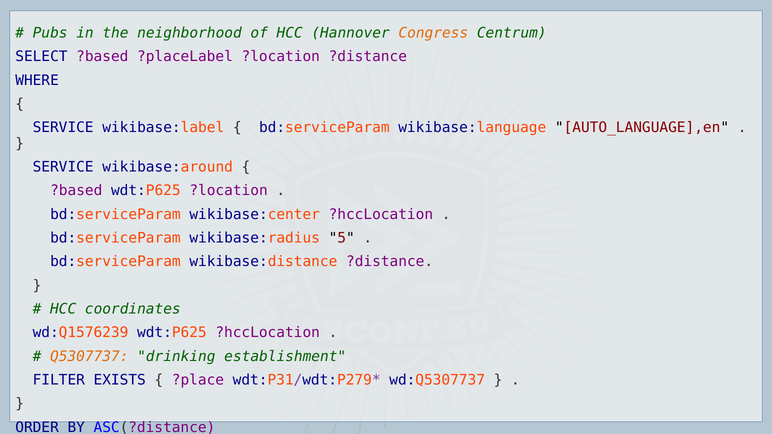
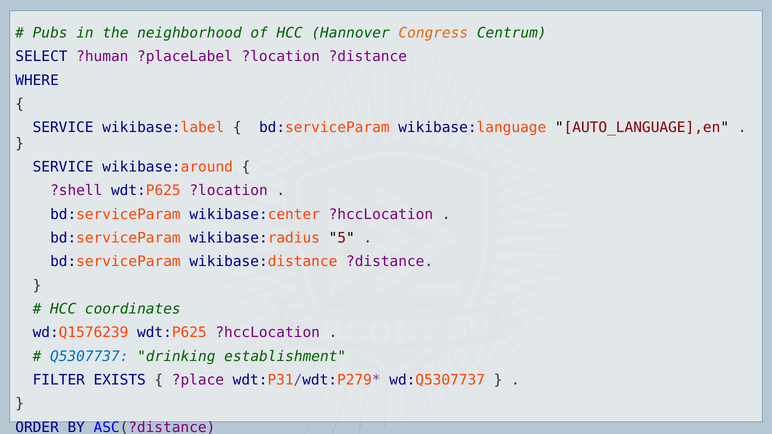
SELECT ?based: ?based -> ?human (102, 57)
?based: ?based -> ?shell (76, 191)
Q5307737 colour: orange -> blue (89, 357)
